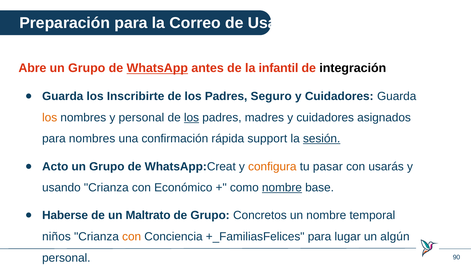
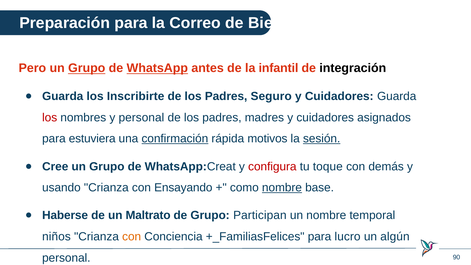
Usar: Usar -> Bien (265, 23)
Abre: Abre -> Pero (32, 68)
Grupo underline: none -> present (87, 68)
los colour: orange -> red (50, 117)
los underline: present -> none (191, 117)
para nombres: nombres -> estuviera (92, 139)
confirmación underline: none -> present (175, 139)
support: support -> motivos (267, 139)
Acto: Acto -> Cree (55, 166)
configura colour: orange -> red (272, 166)
pasar: pasar -> toque (328, 166)
usarás: usarás -> demás (386, 166)
Económico: Económico -> Ensayando (183, 188)
Concretos: Concretos -> Participan (260, 215)
lugar: lugar -> lucro (348, 237)
